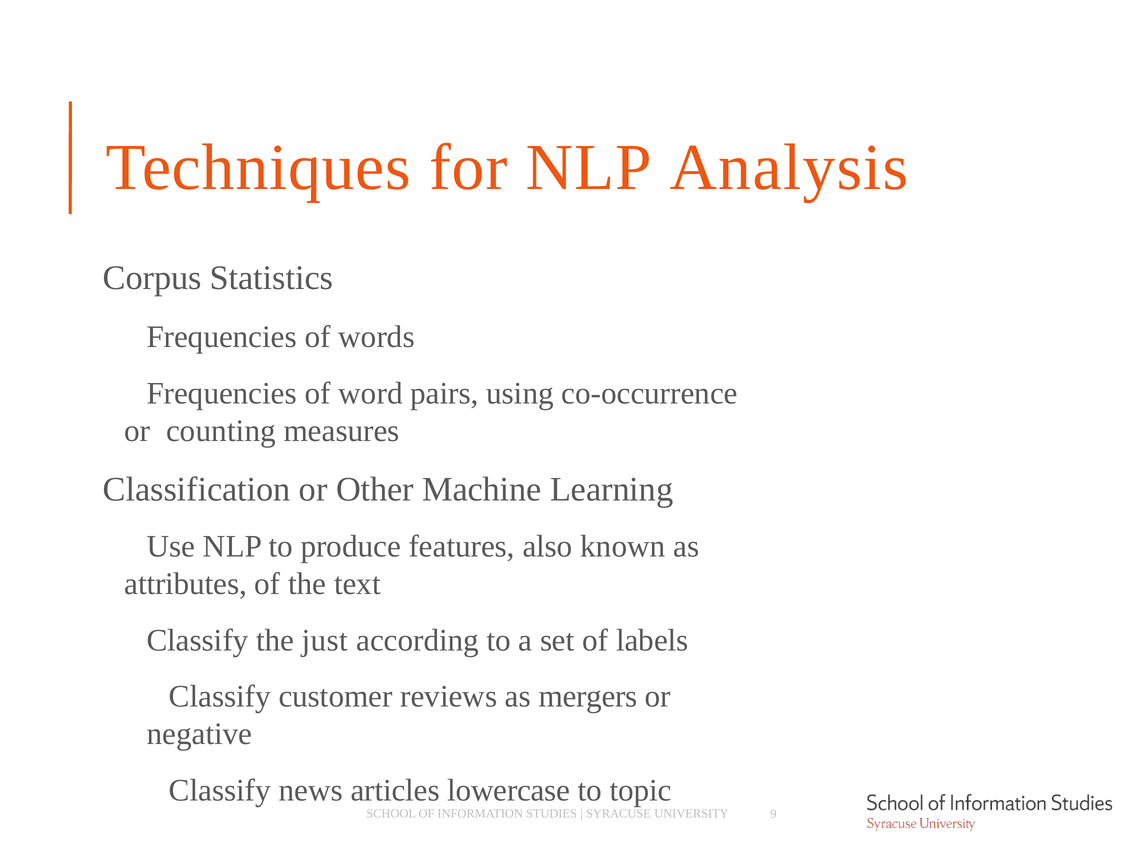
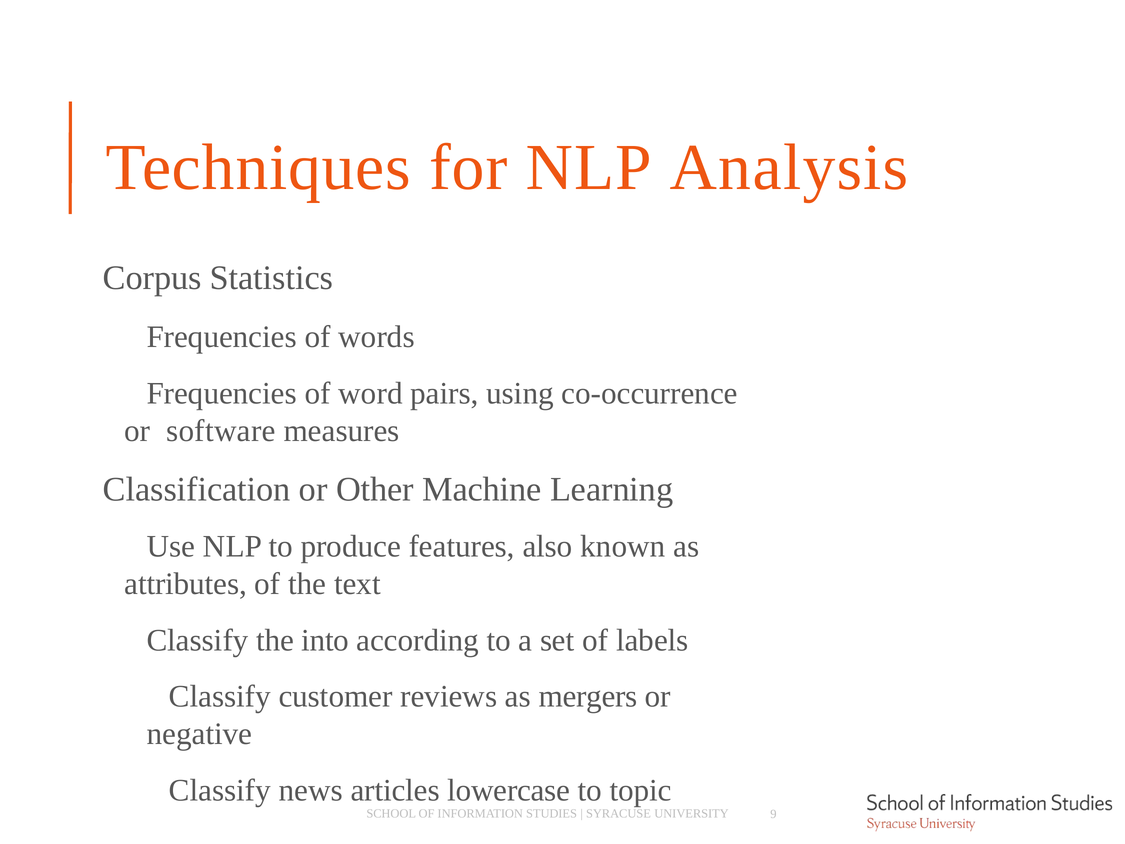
counting: counting -> software (221, 431)
just: just -> into (325, 640)
